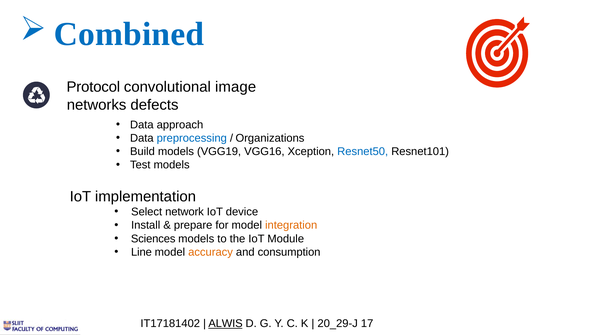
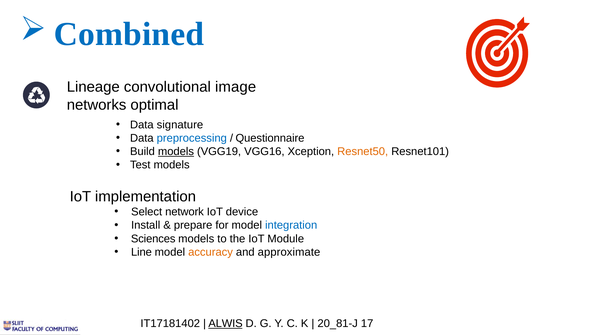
Protocol: Protocol -> Lineage (93, 87)
defects: defects -> optimal (154, 105)
approach: approach -> signature (180, 125)
Organizations: Organizations -> Questionnaire (270, 138)
models underline: none -> present (176, 152)
Resnet50 colour: blue -> orange (363, 152)
integration colour: orange -> blue (291, 225)
consumption: consumption -> approximate (289, 252)
20_29-J: 20_29-J -> 20_81-J (338, 324)
